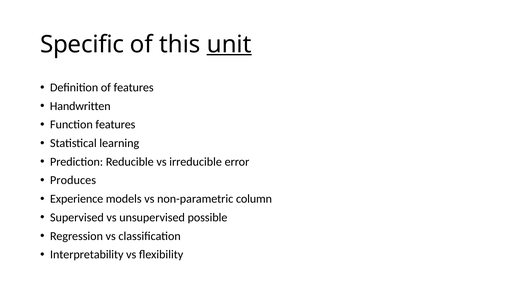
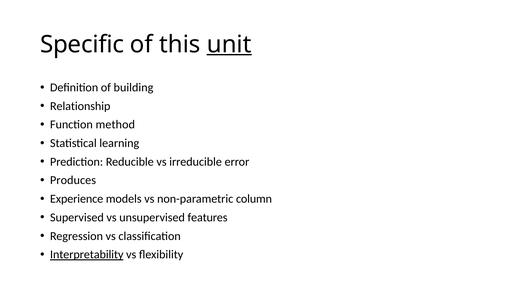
of features: features -> building (133, 87)
Handwritten: Handwritten -> Relationship (80, 106)
Function features: features -> method (115, 124)
possible: possible -> features (208, 217)
Interpretability underline: none -> present (87, 254)
